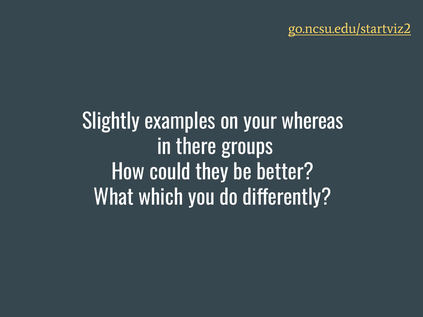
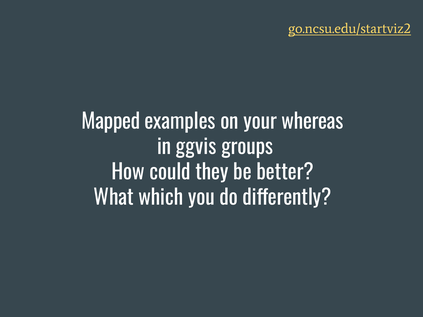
Slightly: Slightly -> Mapped (111, 122)
there: there -> ggvis (196, 147)
